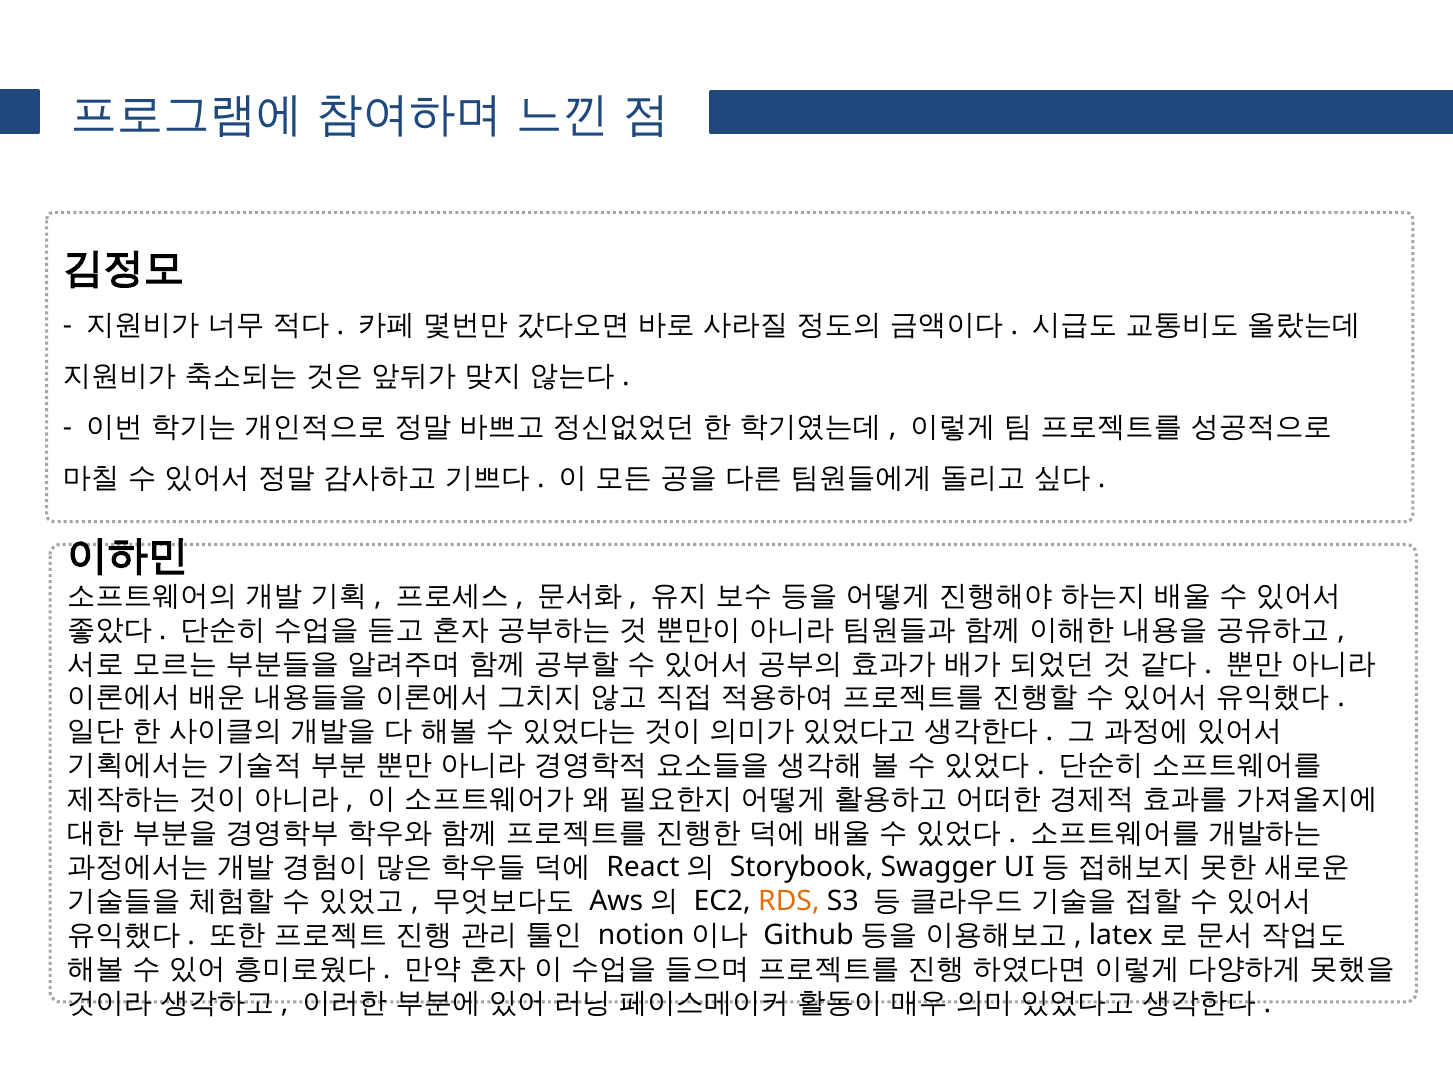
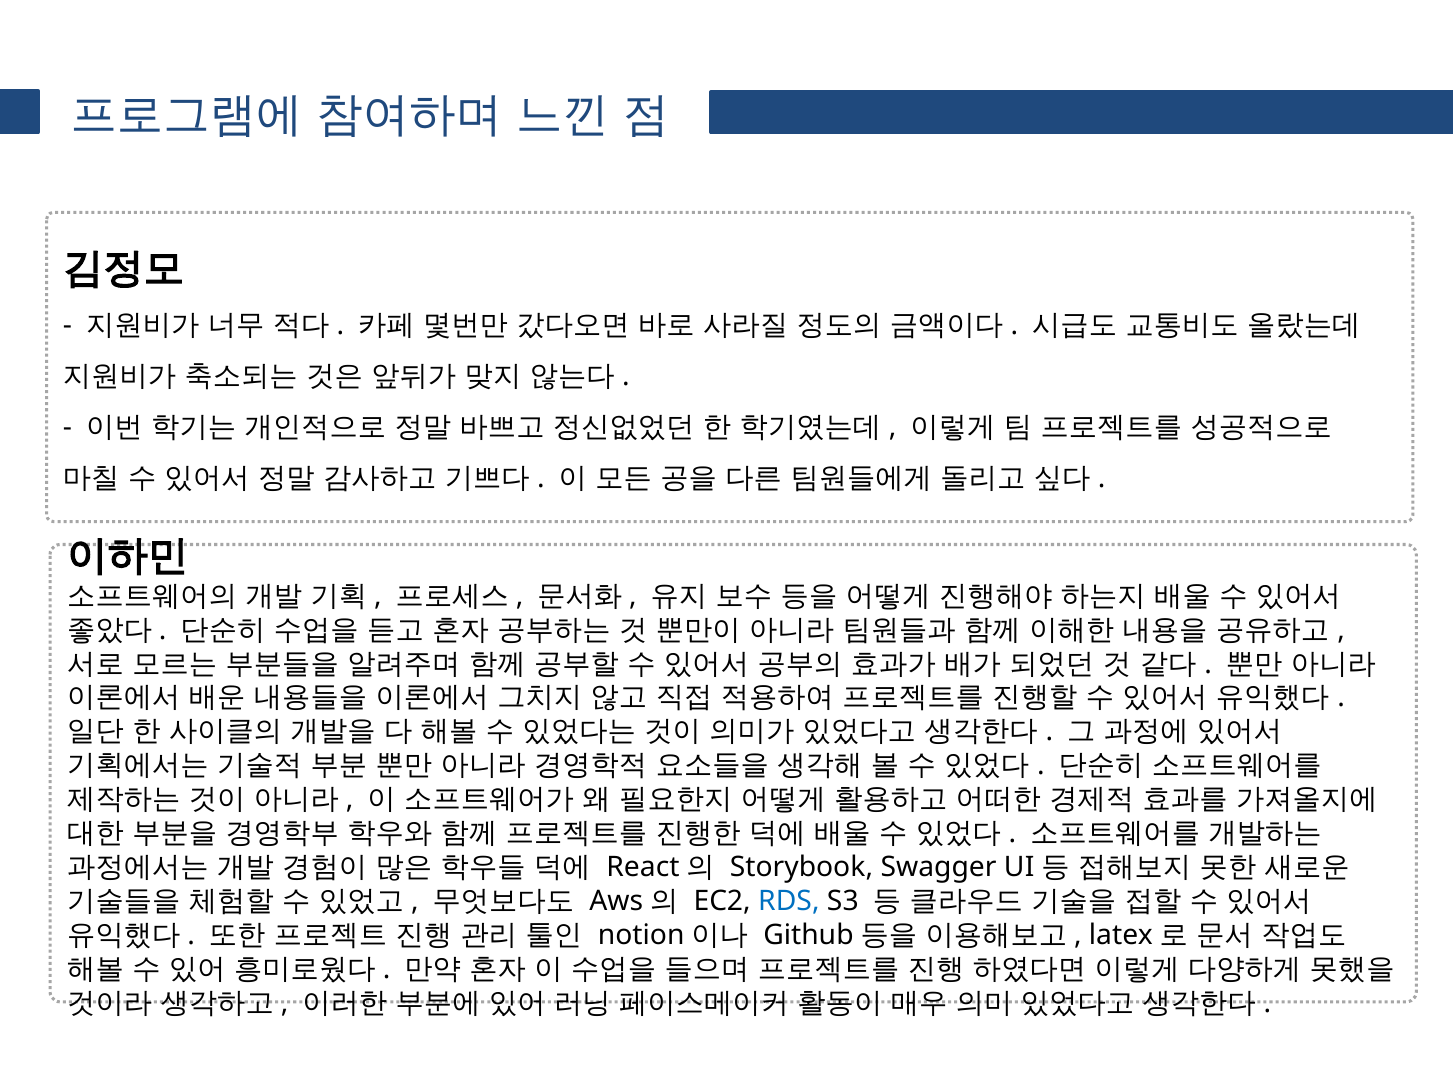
RDS colour: orange -> blue (789, 902)
